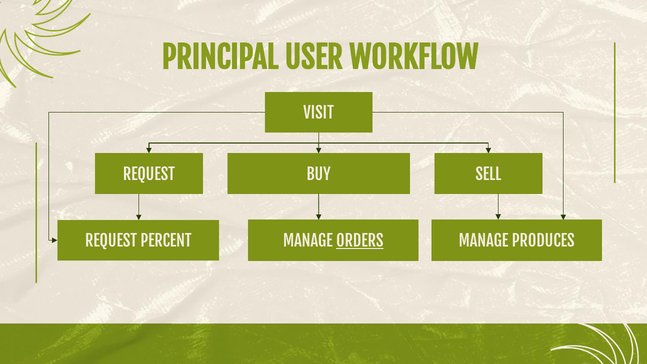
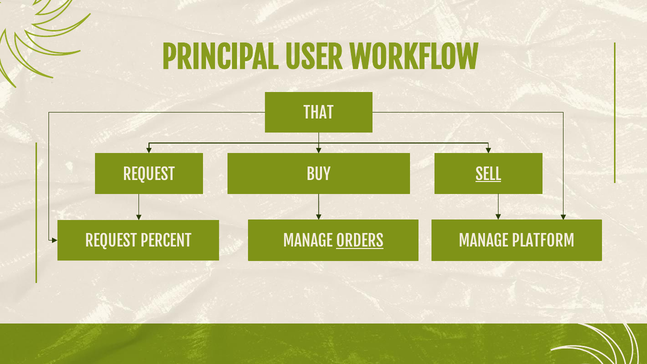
VISIT: VISIT -> THAT (319, 113)
SELL underline: none -> present (488, 175)
PRODUCES: PRODUCES -> PLATFORM (543, 241)
